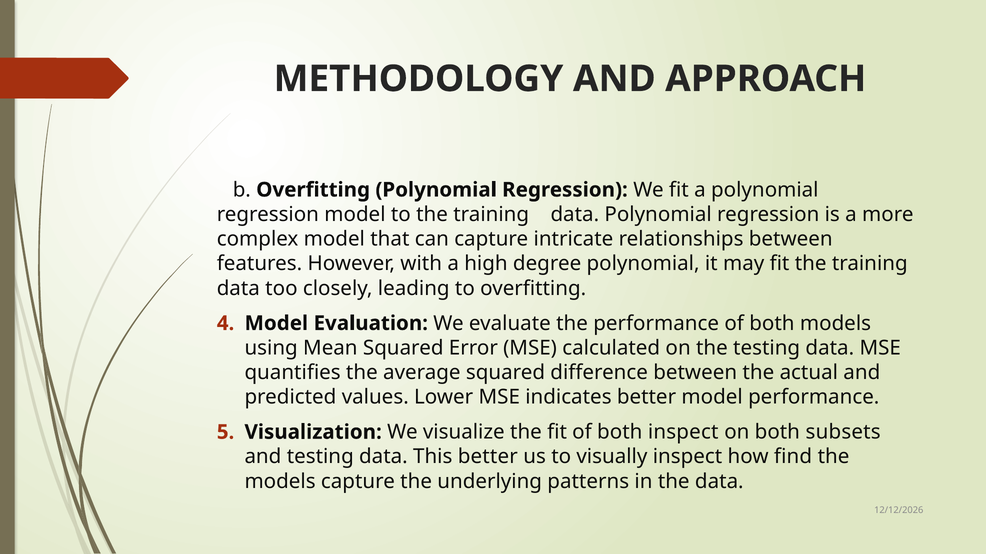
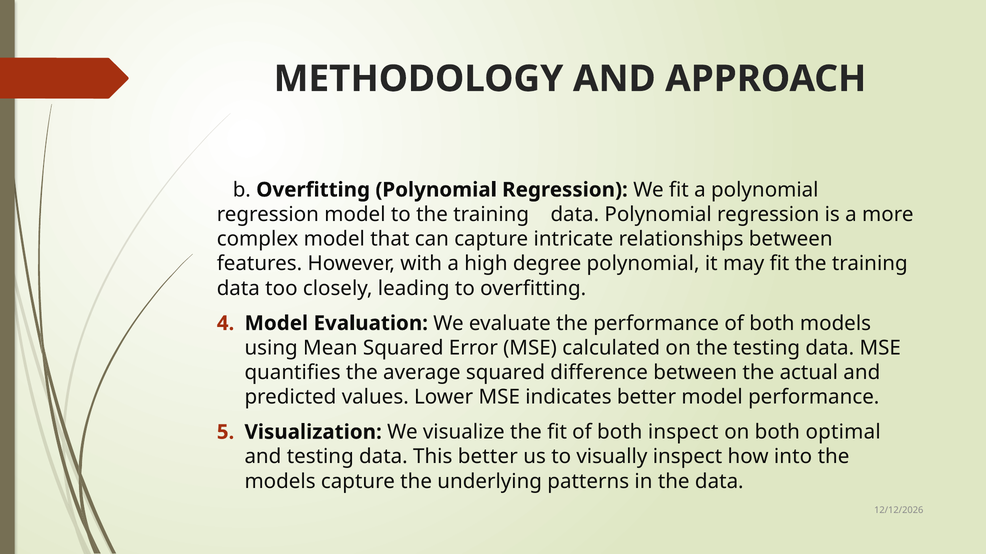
subsets: subsets -> optimal (843, 433)
find: find -> into (793, 457)
